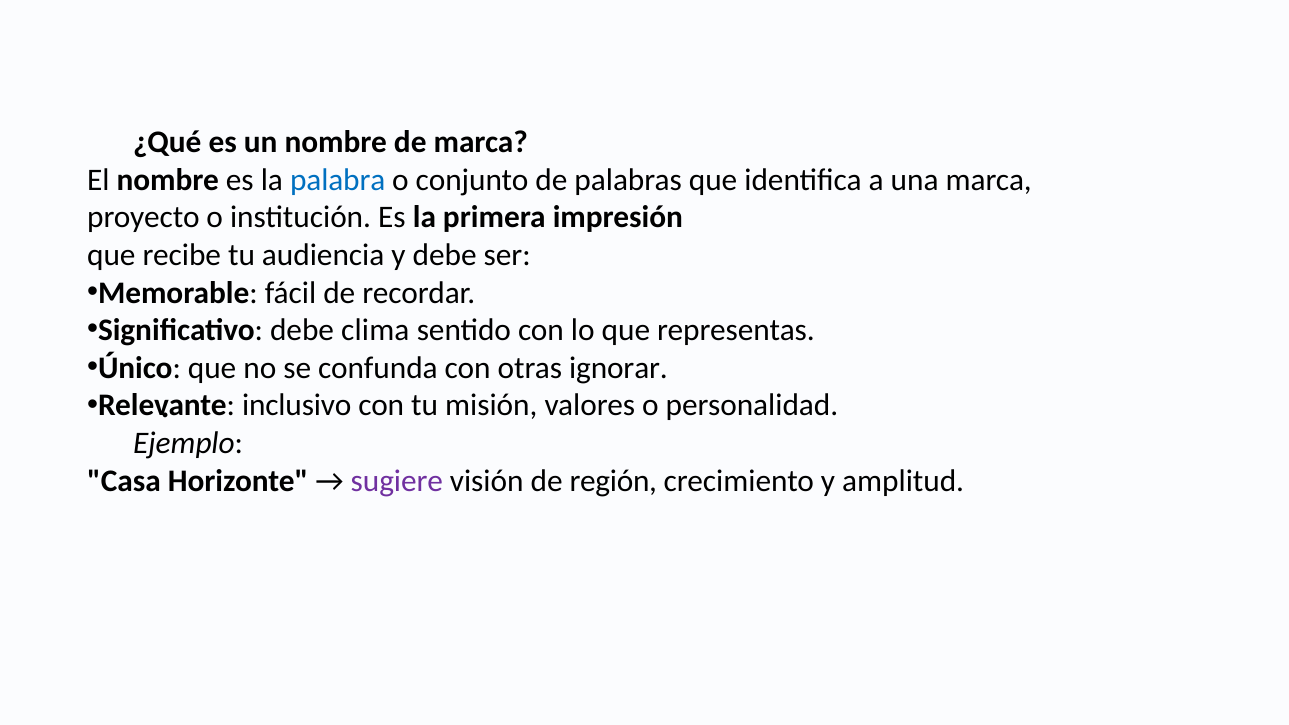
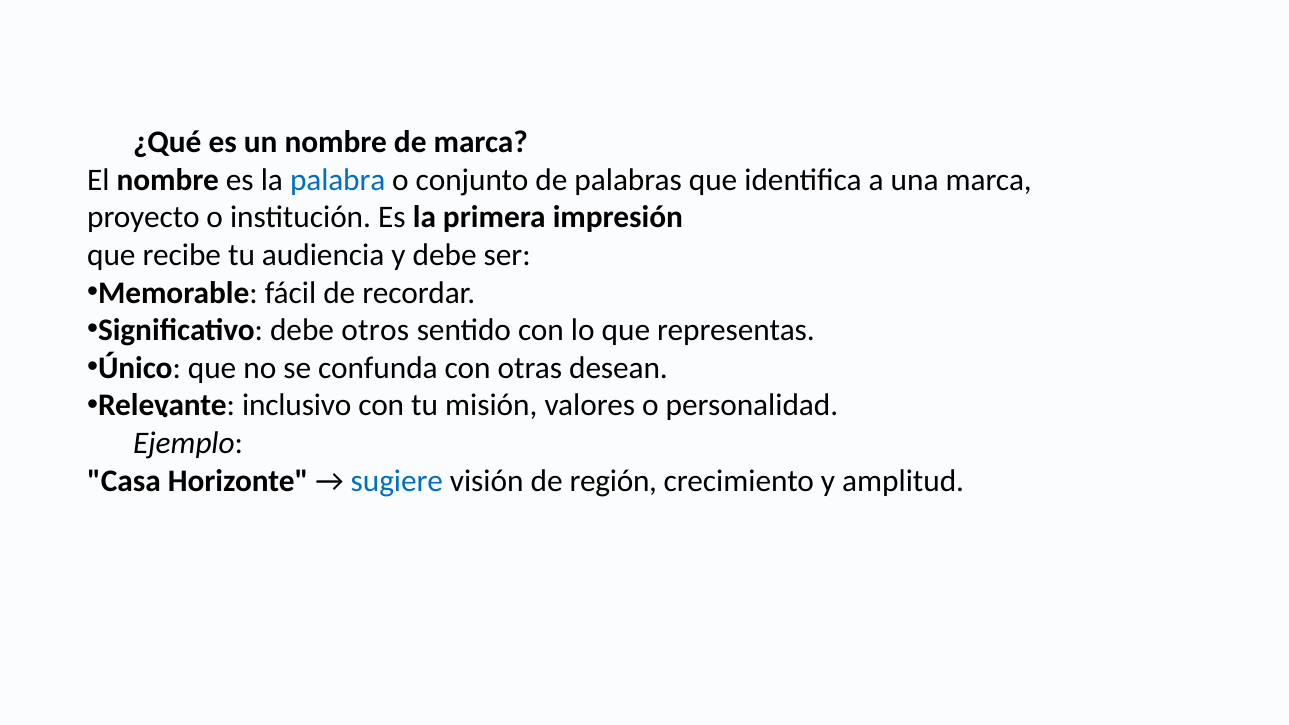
clima: clima -> otros (375, 330)
ignorar: ignorar -> desean (618, 368)
sugiere colour: purple -> blue (397, 481)
